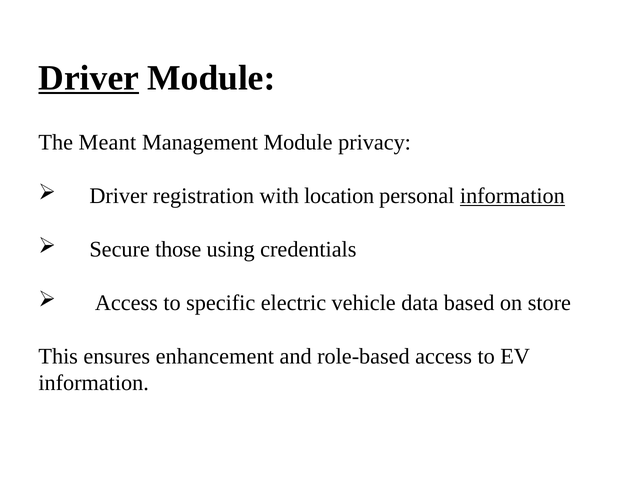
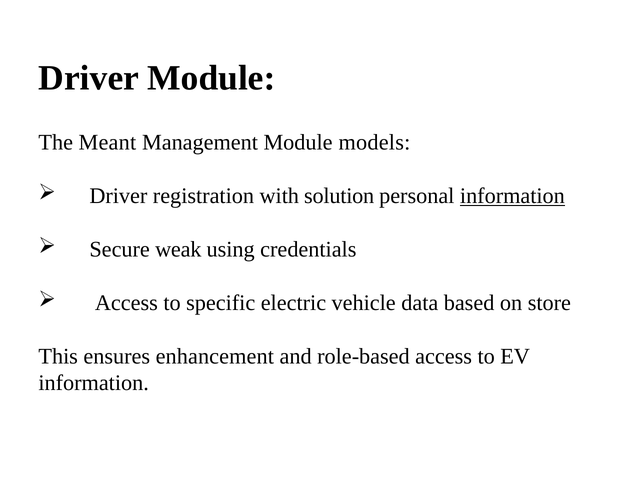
Driver underline: present -> none (89, 78)
privacy: privacy -> models (374, 142)
location: location -> solution (339, 196)
those: those -> weak (178, 249)
